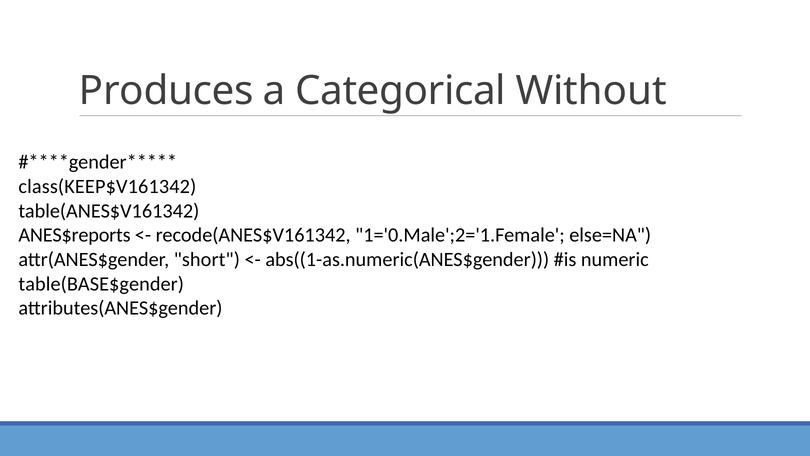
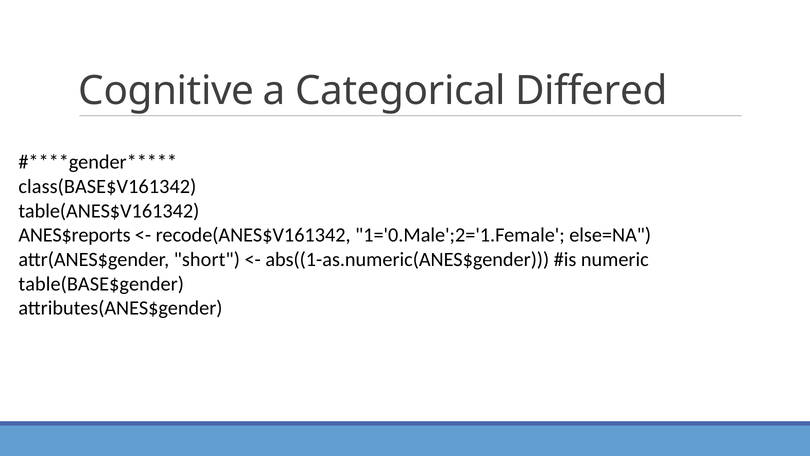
Produces: Produces -> Cognitive (166, 91)
Without: Without -> Differed (591, 91)
class(KEEP$V161342: class(KEEP$V161342 -> class(BASE$V161342 (107, 186)
